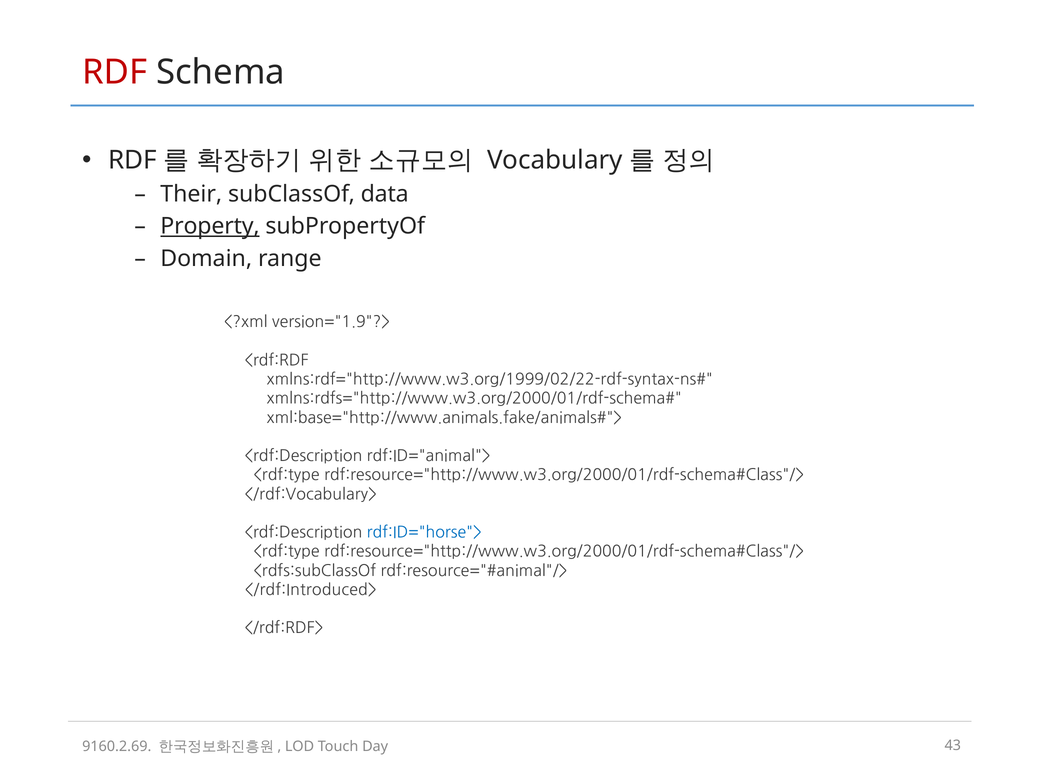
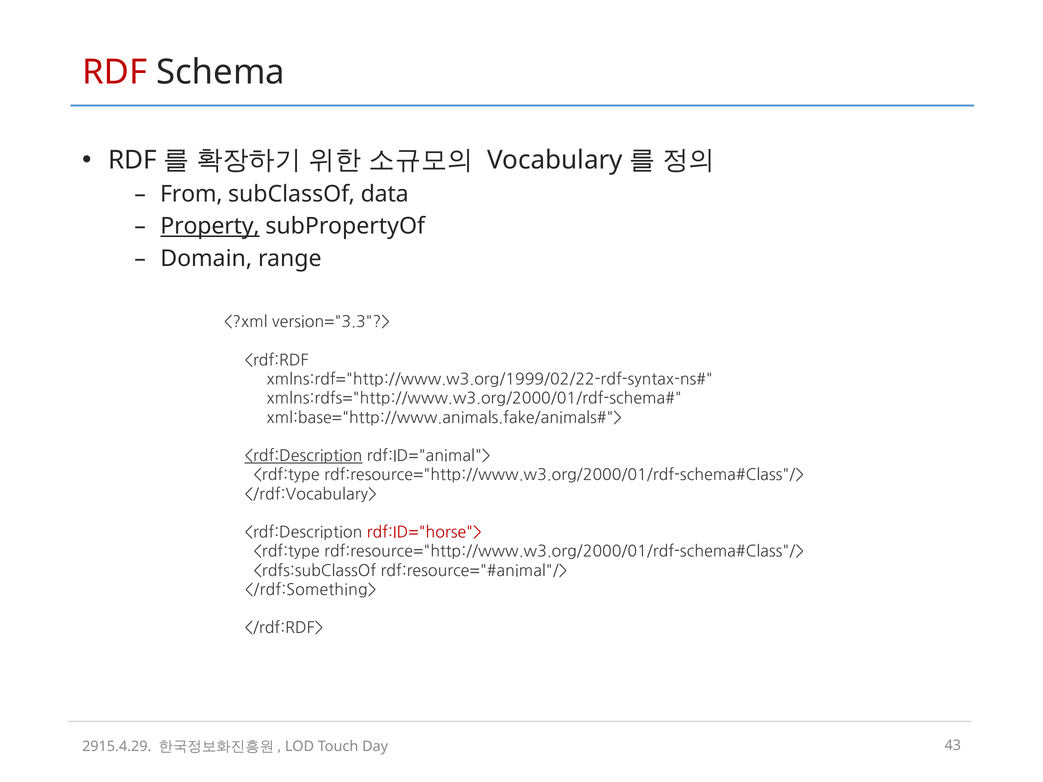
Their: Their -> From (191, 194)
version="1.9"?>: version="1.9"?> -> version="3.3"?> (331, 322)
<rdf:Description underline: none -> present (303, 456)
rdf:ID="horse"> colour: blue -> red (424, 533)
</rdf:Introduced>: </rdf:Introduced> -> </rdf:Something> (311, 590)
9160.2.69: 9160.2.69 -> 2915.4.29 (117, 747)
